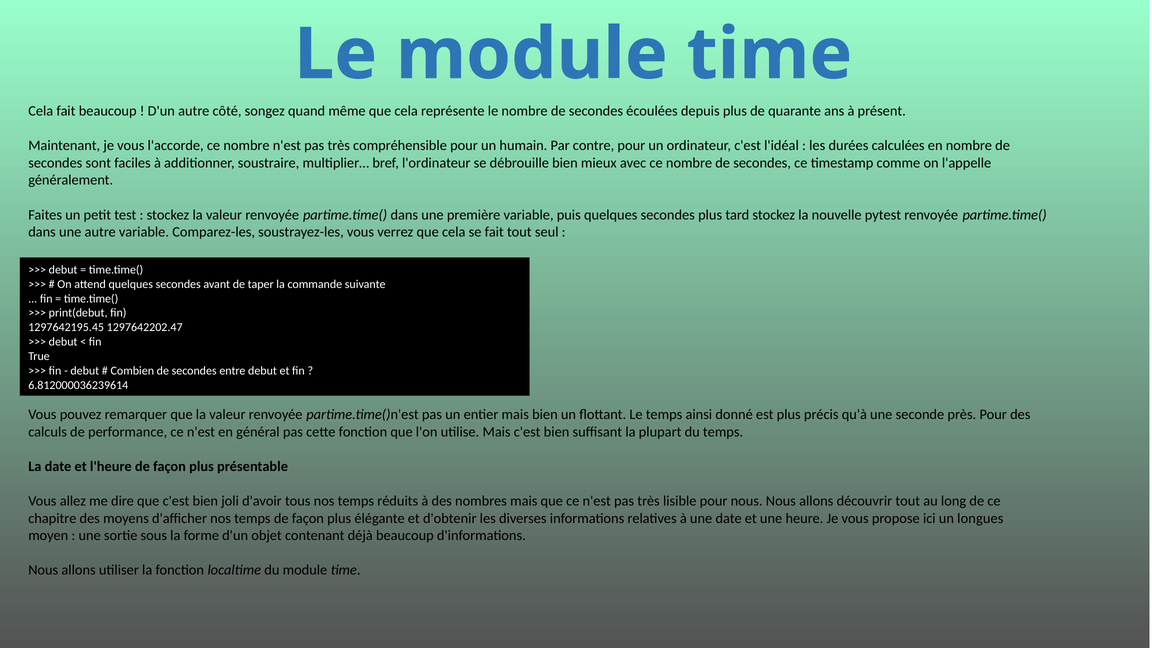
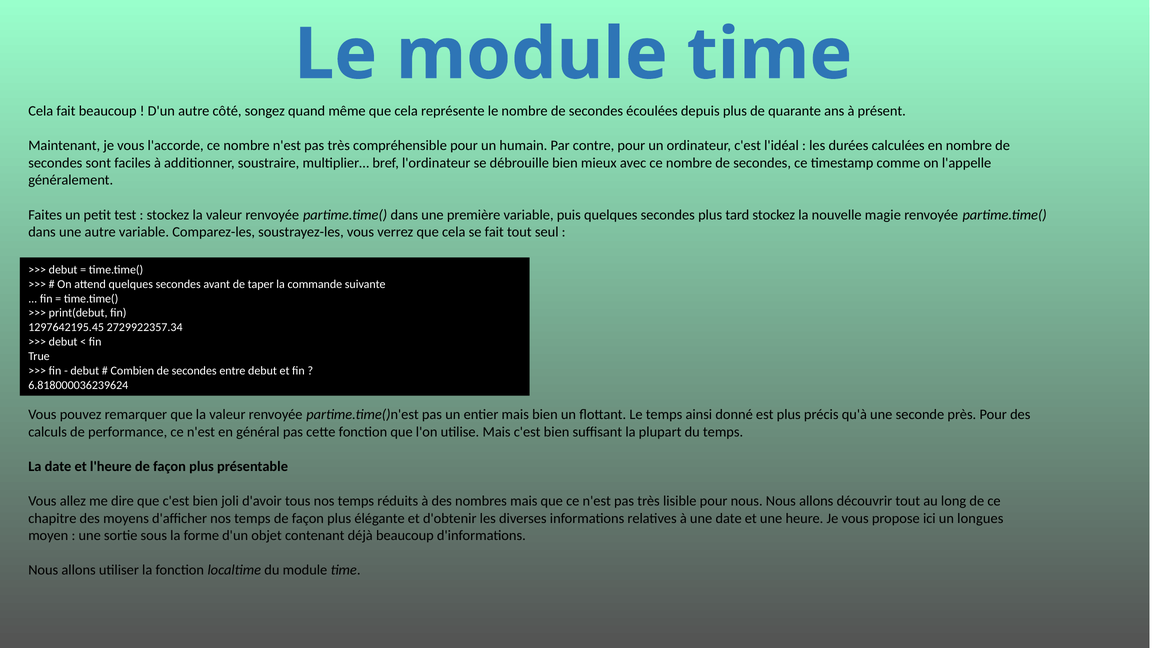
pytest: pytest -> magie (883, 215)
1297642202.47: 1297642202.47 -> 2729922357.34 (145, 327)
6.812000036239614: 6.812000036239614 -> 6.818000036239624 (78, 385)
